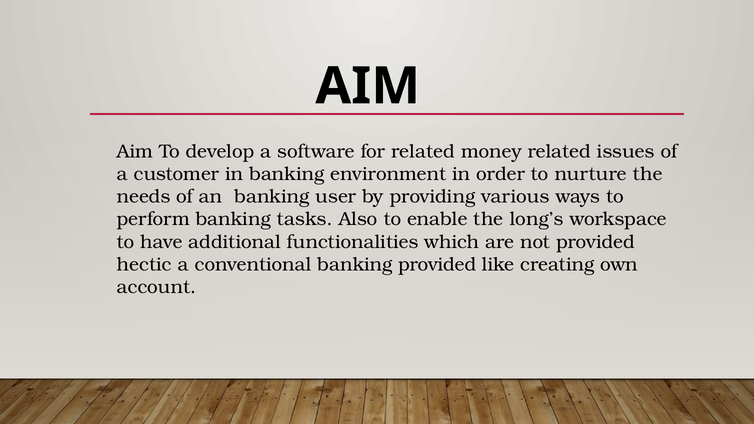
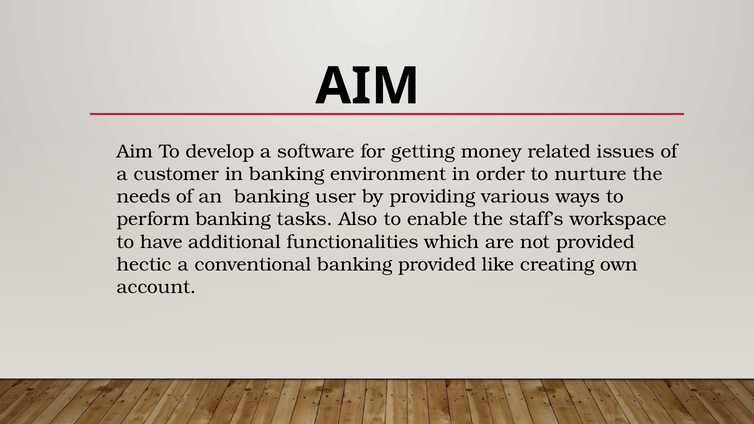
for related: related -> getting (423, 151)
long’s: long’s -> staff’s (537, 219)
